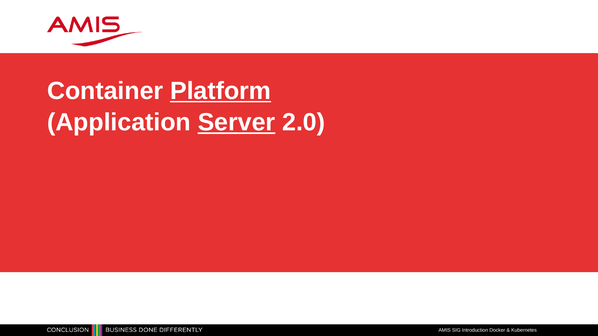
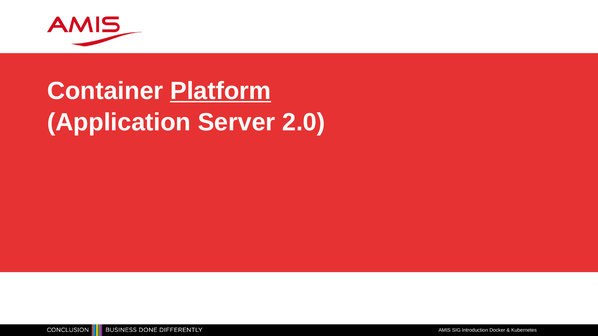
Server underline: present -> none (236, 123)
